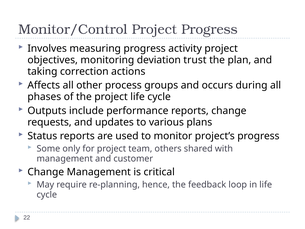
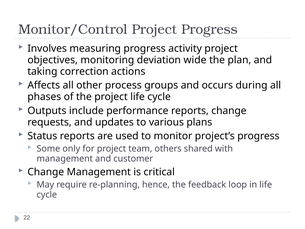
trust: trust -> wide (195, 60)
